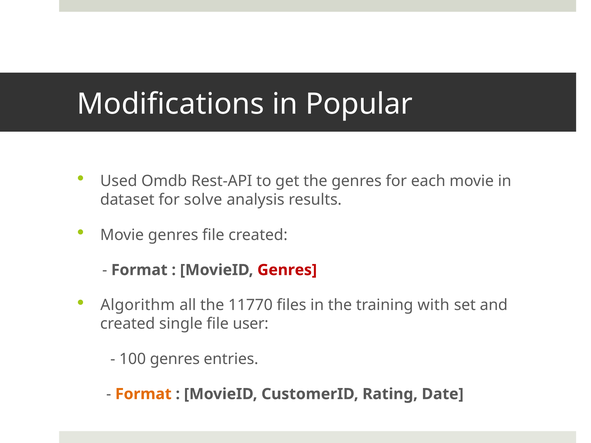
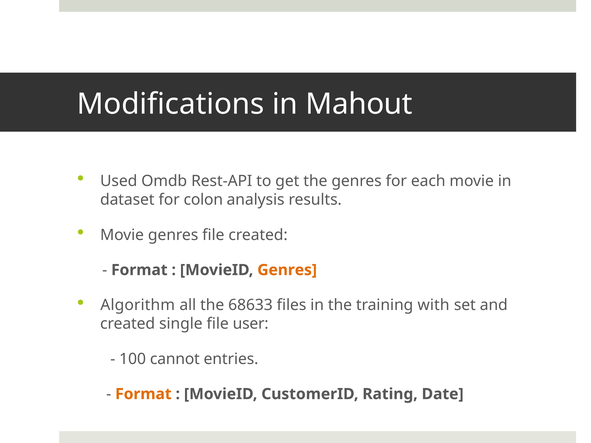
Popular: Popular -> Mahout (359, 104)
solve: solve -> colon (203, 200)
Genres colour: red -> orange (287, 270)
11770: 11770 -> 68633 (250, 305)
100 genres: genres -> cannot (175, 359)
